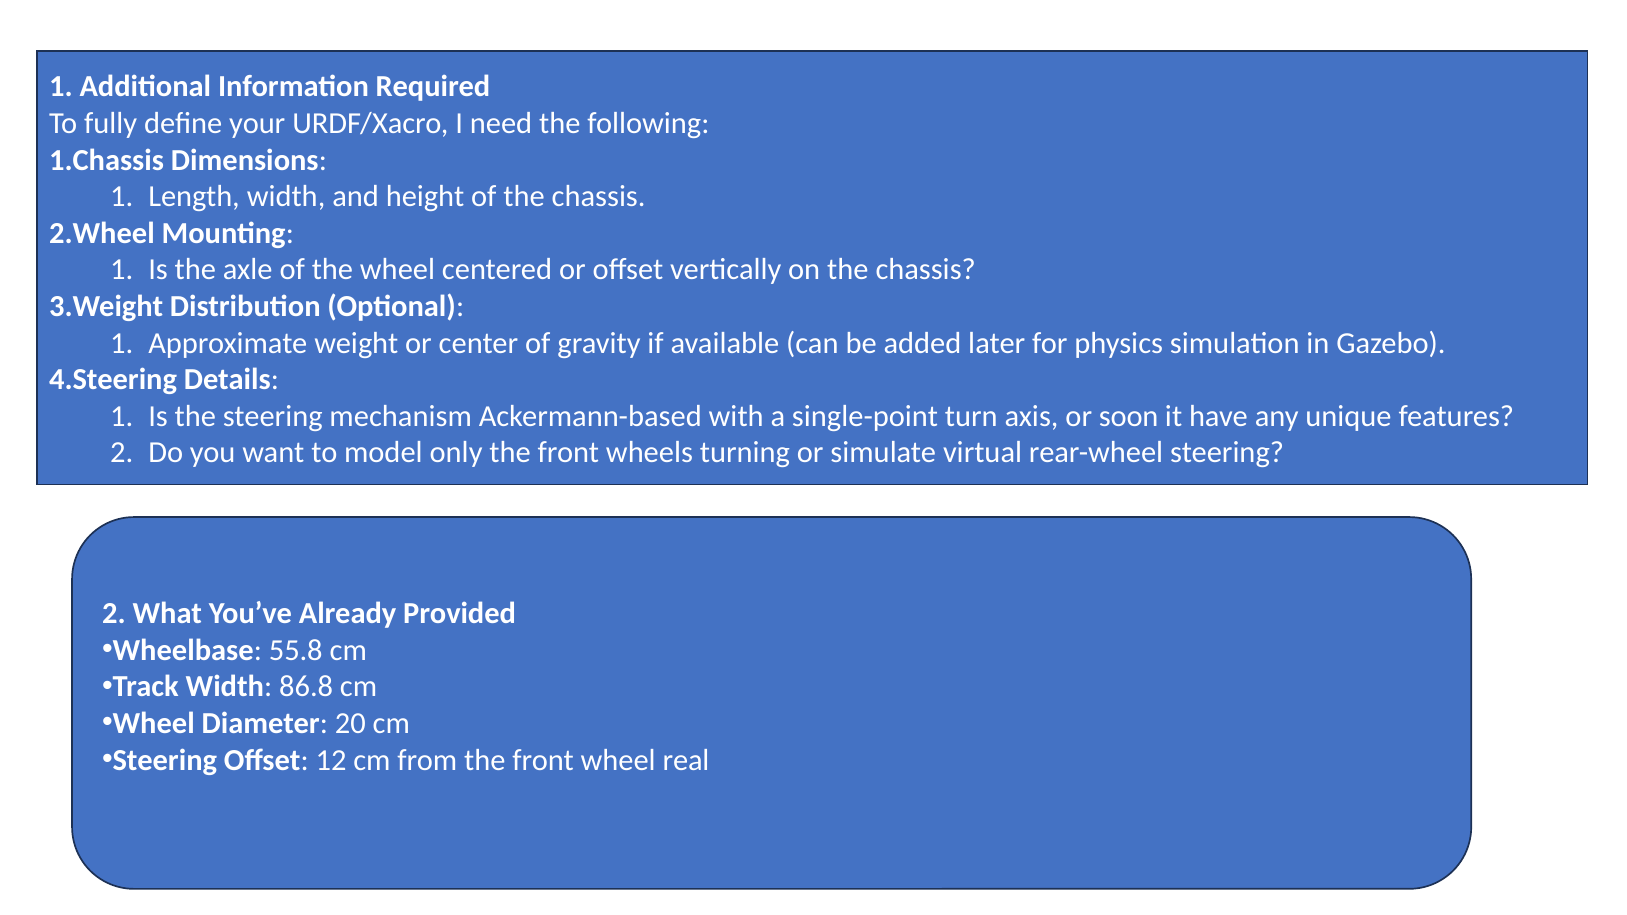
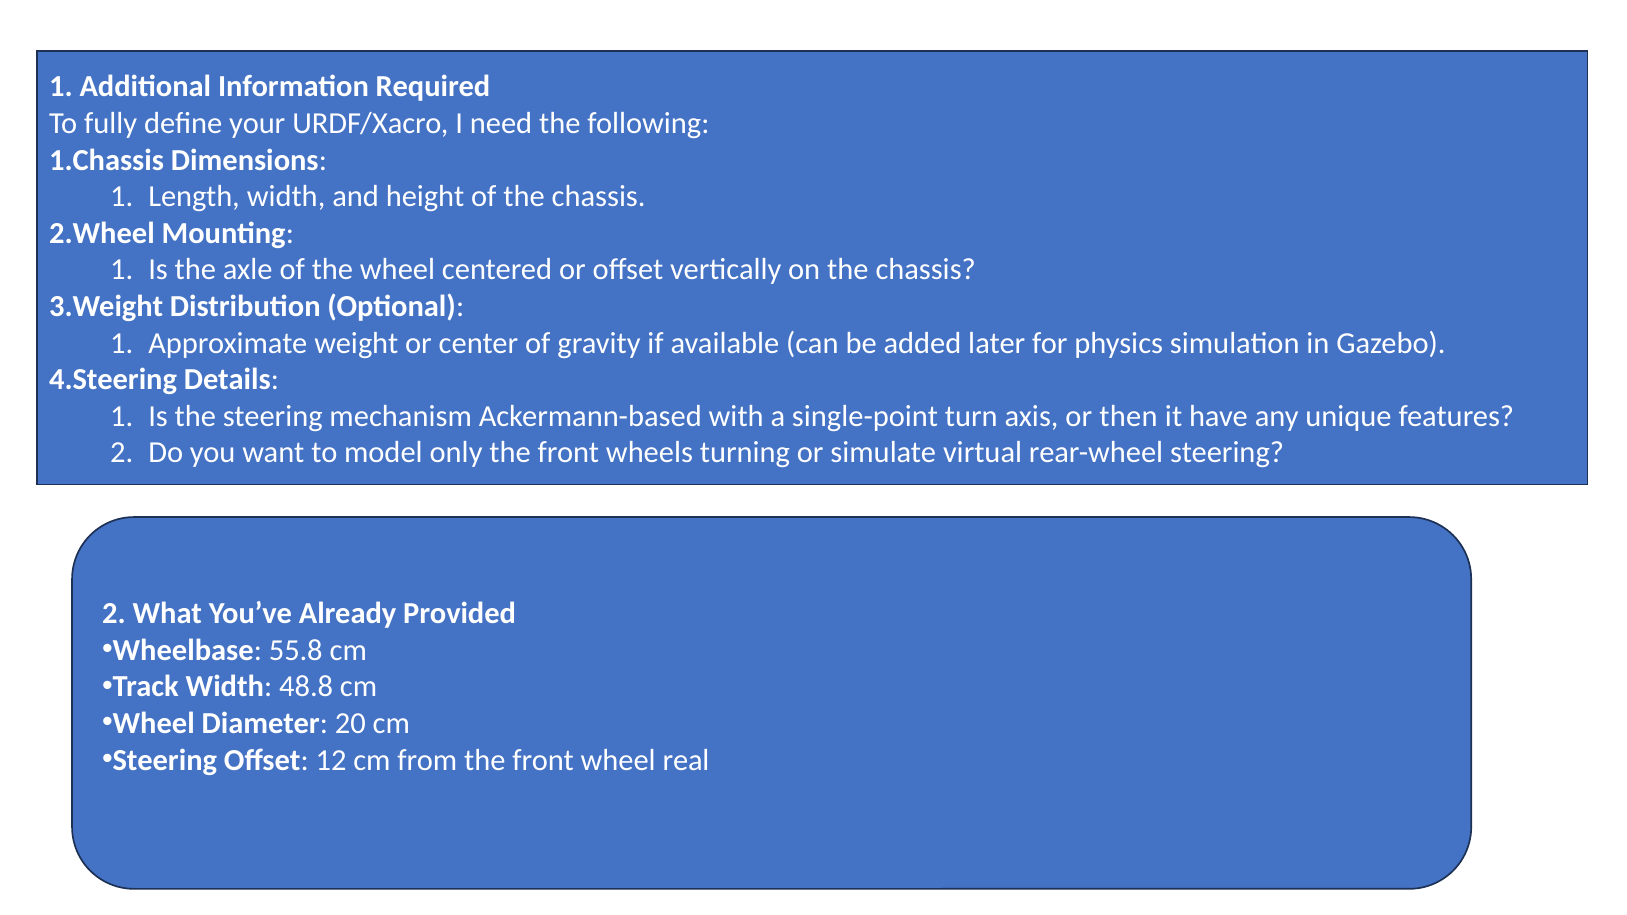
soon: soon -> then (1128, 416)
86.8: 86.8 -> 48.8 (306, 687)
